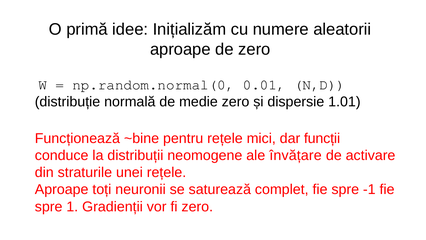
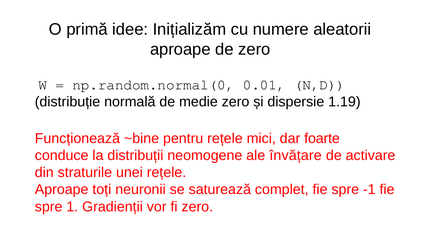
1.01: 1.01 -> 1.19 (344, 102)
funcții: funcții -> foarte (322, 138)
